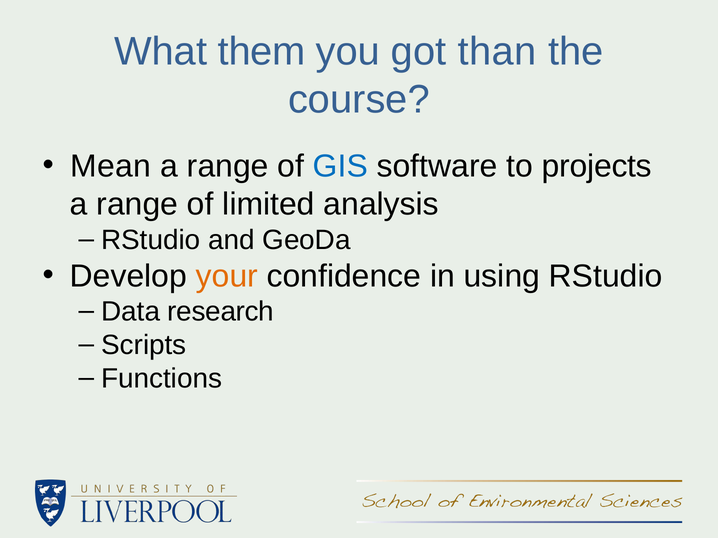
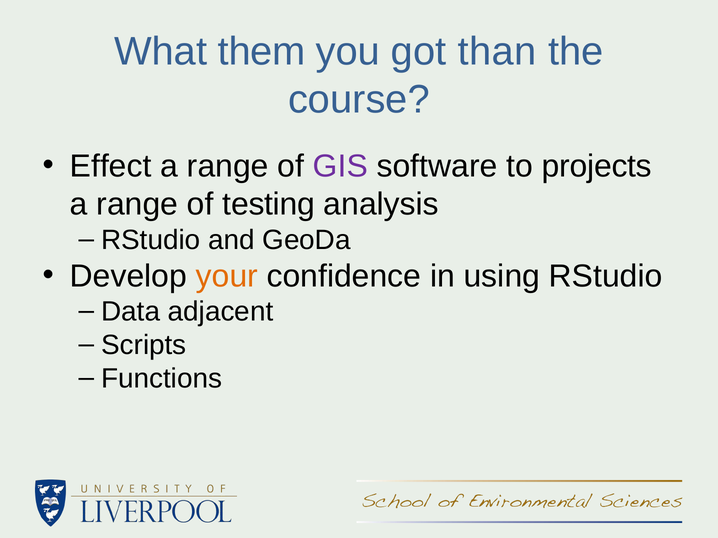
Mean: Mean -> Effect (111, 166)
GIS colour: blue -> purple (340, 166)
limited: limited -> testing (269, 204)
research: research -> adjacent (221, 312)
